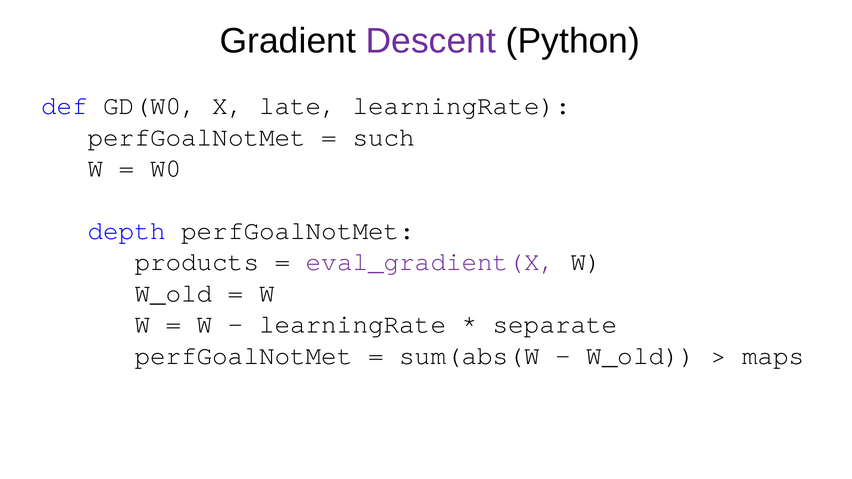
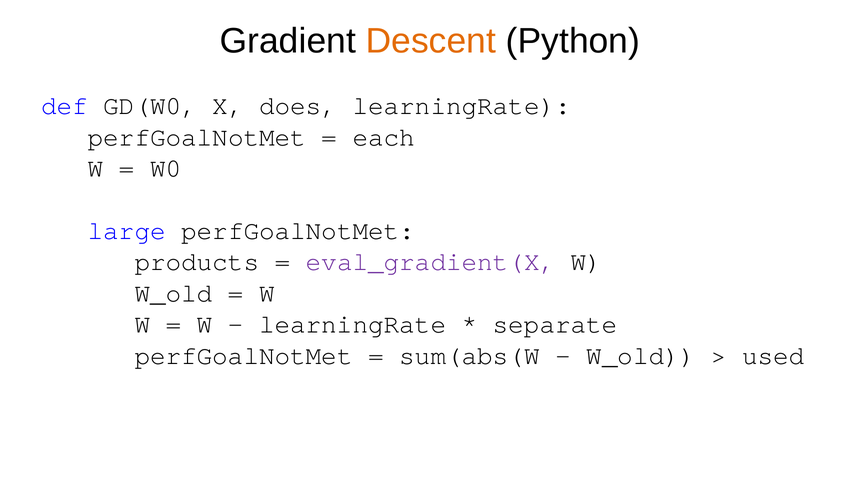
Descent colour: purple -> orange (431, 41)
late: late -> does (298, 106)
such: such -> each (384, 137)
depth: depth -> large (127, 231)
maps: maps -> used (773, 356)
